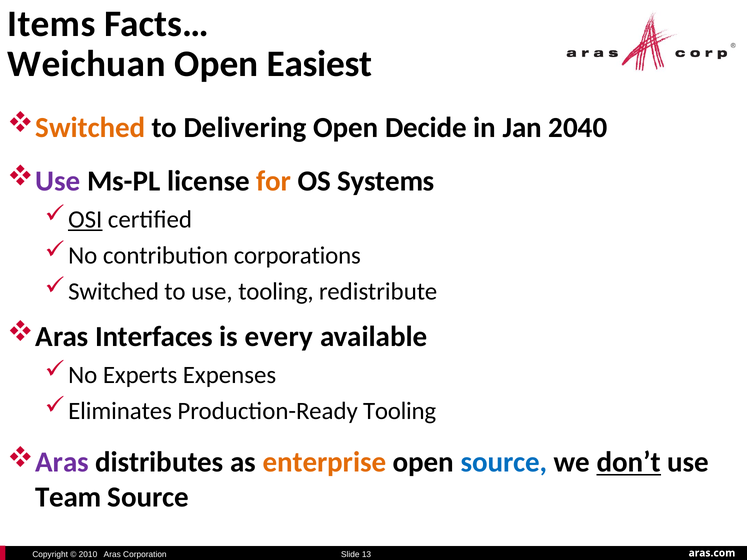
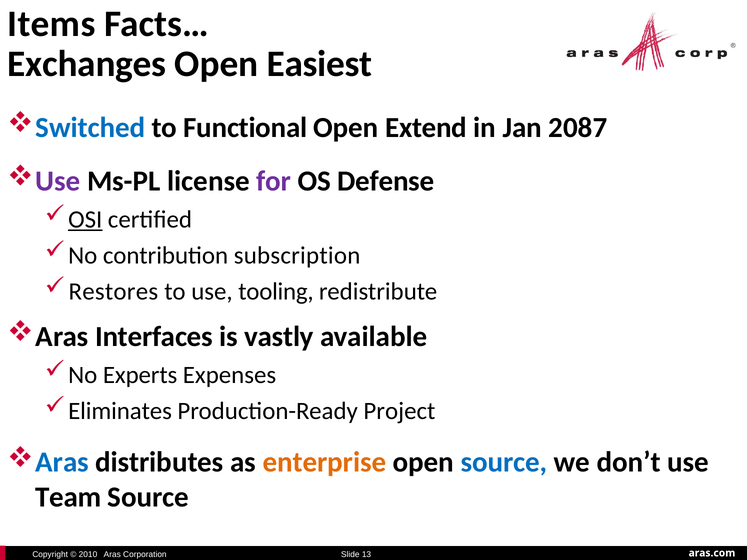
Weichuan: Weichuan -> Exchanges (87, 64)
Switched colour: orange -> blue (90, 128)
Delivering: Delivering -> Functional (245, 128)
Decide: Decide -> Extend (426, 128)
2040: 2040 -> 2087 (578, 128)
for colour: orange -> purple (274, 181)
Systems: Systems -> Defense (386, 181)
corporations: corporations -> subscription (297, 256)
Switched: Switched -> Restores (113, 292)
every: every -> vastly (279, 337)
Production-Ready Tooling: Tooling -> Project (399, 411)
Aras colour: purple -> blue (62, 463)
don’t underline: present -> none (629, 463)
